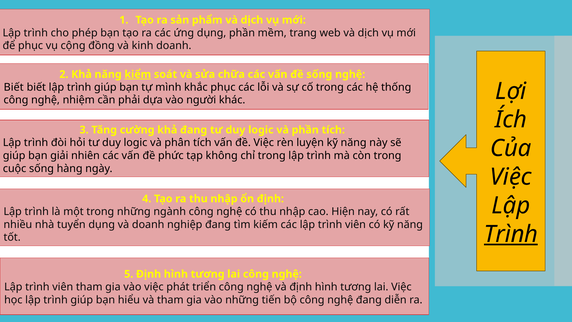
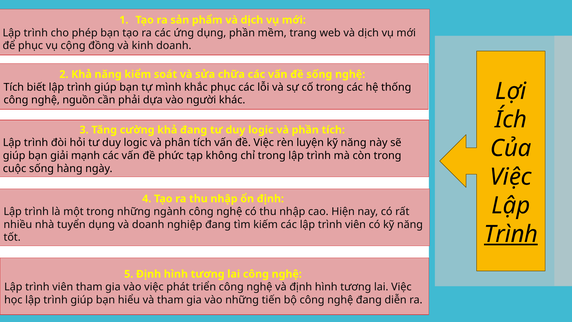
kiểm underline: present -> none (138, 74)
Biết: Biết -> Tích (14, 87)
nhiệm: nhiệm -> nguồn (79, 100)
nhiên: nhiên -> mạnh (86, 156)
